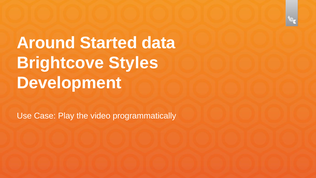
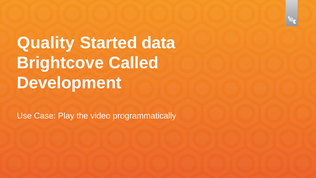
Around: Around -> Quality (46, 43)
Styles: Styles -> Called (134, 63)
